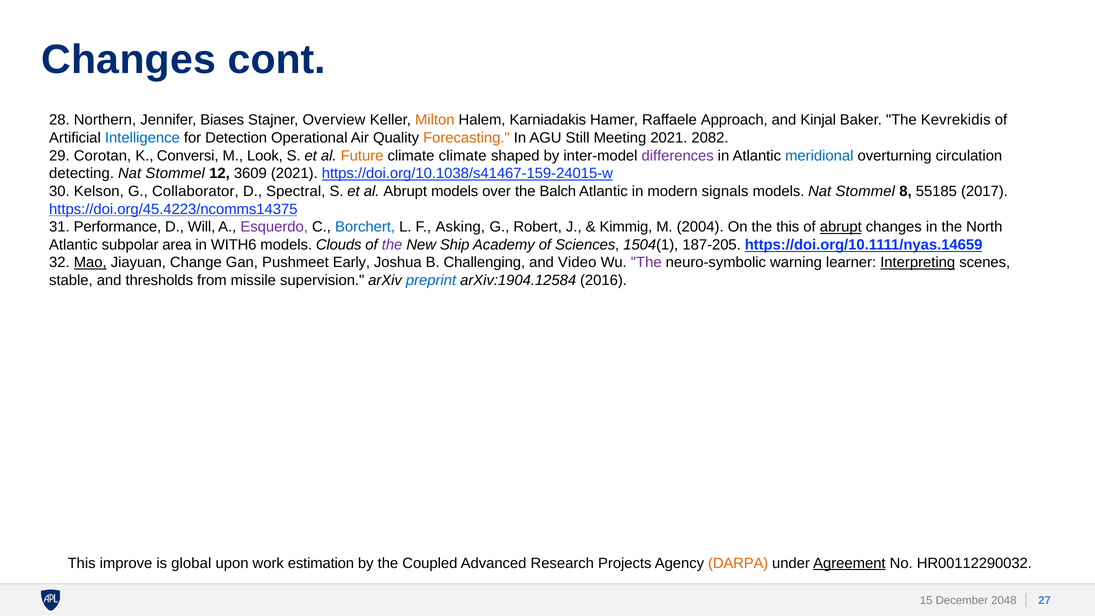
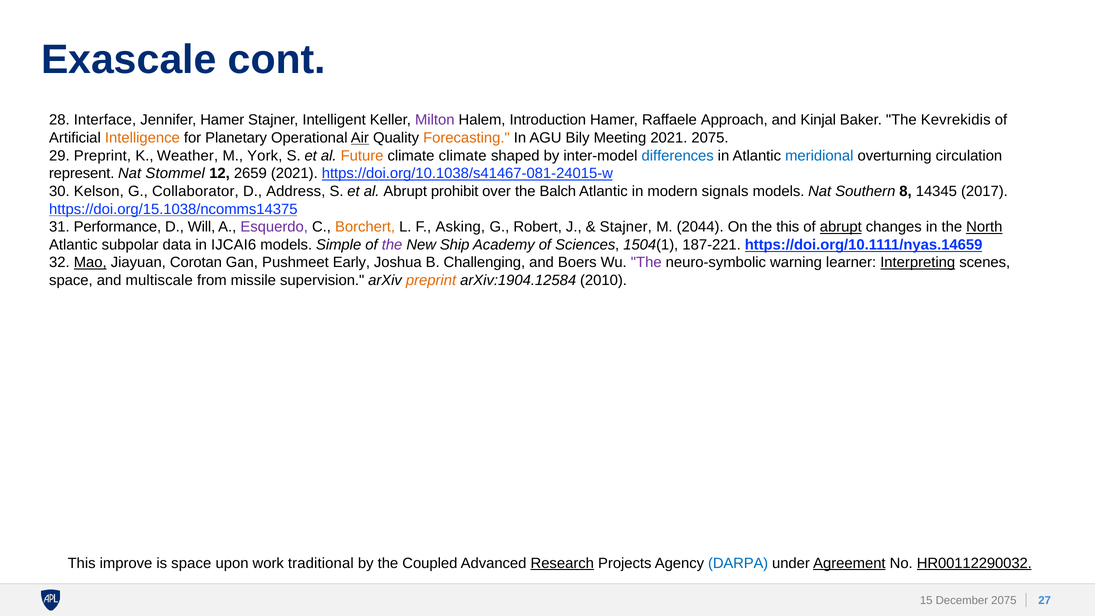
Changes: Changes -> Exascale (129, 60)
Northern: Northern -> Interface (105, 120)
Jennifer Biases: Biases -> Hamer (222, 120)
Overview: Overview -> Intelligent (334, 120)
Milton colour: orange -> purple (435, 120)
Karniadakis: Karniadakis -> Introduction (548, 120)
Intelligence colour: blue -> orange (142, 138)
Detection: Detection -> Planetary (236, 138)
Air underline: none -> present (360, 138)
Still: Still -> Bily (578, 138)
2021 2082: 2082 -> 2075 (710, 138)
29 Corotan: Corotan -> Preprint (102, 156)
Conversi: Conversi -> Weather (188, 156)
Look: Look -> York (265, 156)
differences colour: purple -> blue (678, 156)
detecting: detecting -> represent (82, 173)
3609: 3609 -> 2659 (250, 173)
https://doi.org/10.1038/s41467-159-24015-w: https://doi.org/10.1038/s41467-159-24015-w -> https://doi.org/10.1038/s41467-081-24015-w (467, 173)
Spectral: Spectral -> Address (296, 191)
Abrupt models: models -> prohibit (455, 191)
models Nat Stommel: Stommel -> Southern (865, 191)
55185: 55185 -> 14345 (936, 191)
https://doi.org/45.4223/ncomms14375: https://doi.org/45.4223/ncomms14375 -> https://doi.org/15.1038/ncomms14375 (173, 209)
Borchert colour: blue -> orange (365, 227)
Kimmig: Kimmig -> Stajner (626, 227)
2004: 2004 -> 2044 (700, 227)
North underline: none -> present (984, 227)
area: area -> data (177, 245)
WITH6: WITH6 -> IJCAI6 (234, 245)
Clouds: Clouds -> Simple (339, 245)
187-205: 187-205 -> 187-221 (712, 245)
Change: Change -> Corotan (196, 263)
Video: Video -> Boers (577, 263)
stable: stable -> space (71, 280)
thresholds: thresholds -> multiscale (159, 280)
preprint colour: blue -> orange (431, 280)
2016: 2016 -> 2010 (603, 280)
is global: global -> space (191, 563)
estimation: estimation -> traditional (321, 563)
Research underline: none -> present (562, 563)
DARPA colour: orange -> blue (738, 563)
HR00112290032 underline: none -> present (974, 563)
December 2048: 2048 -> 2075 (1004, 601)
